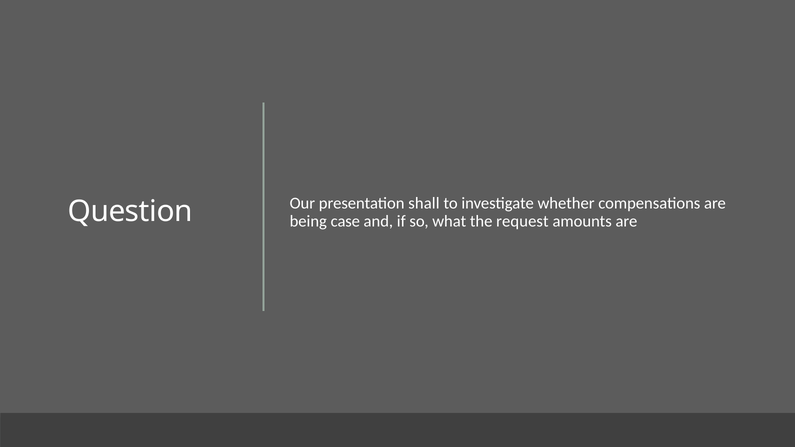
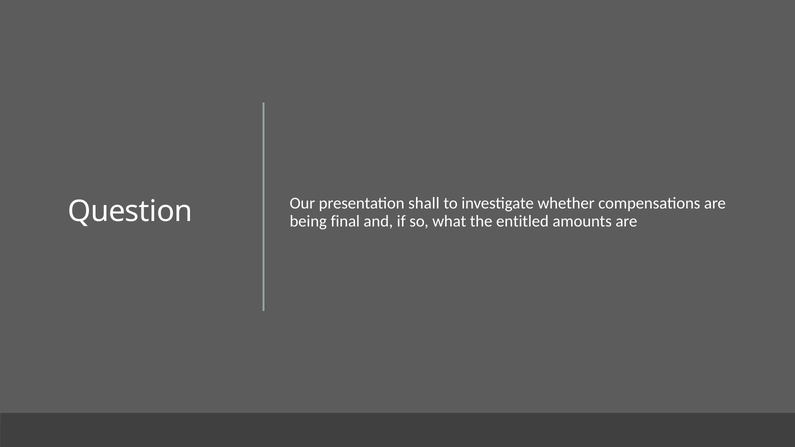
case: case -> final (345, 221)
request: request -> entitled (522, 221)
